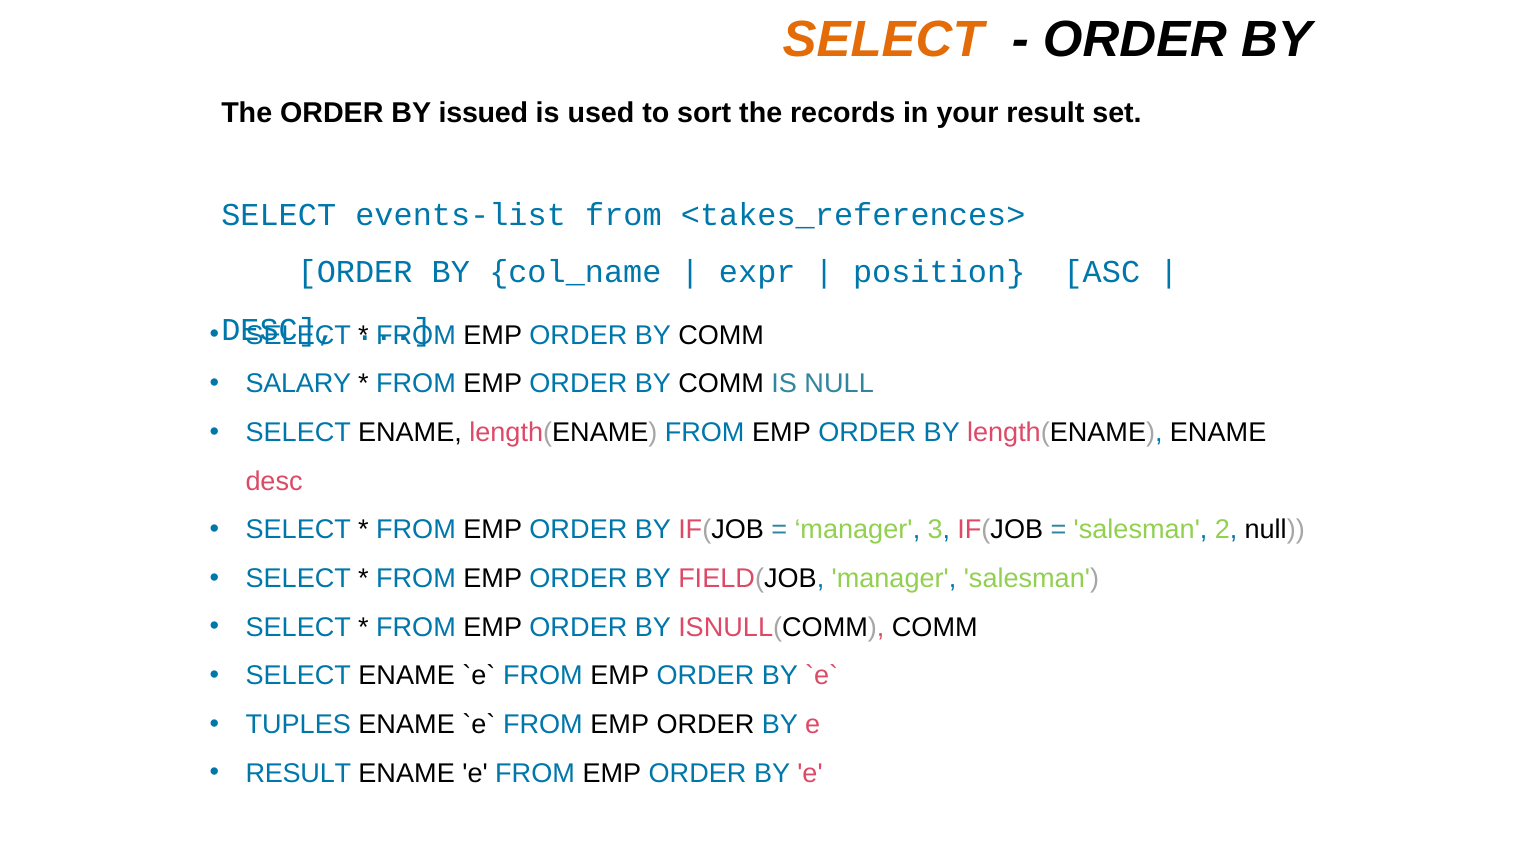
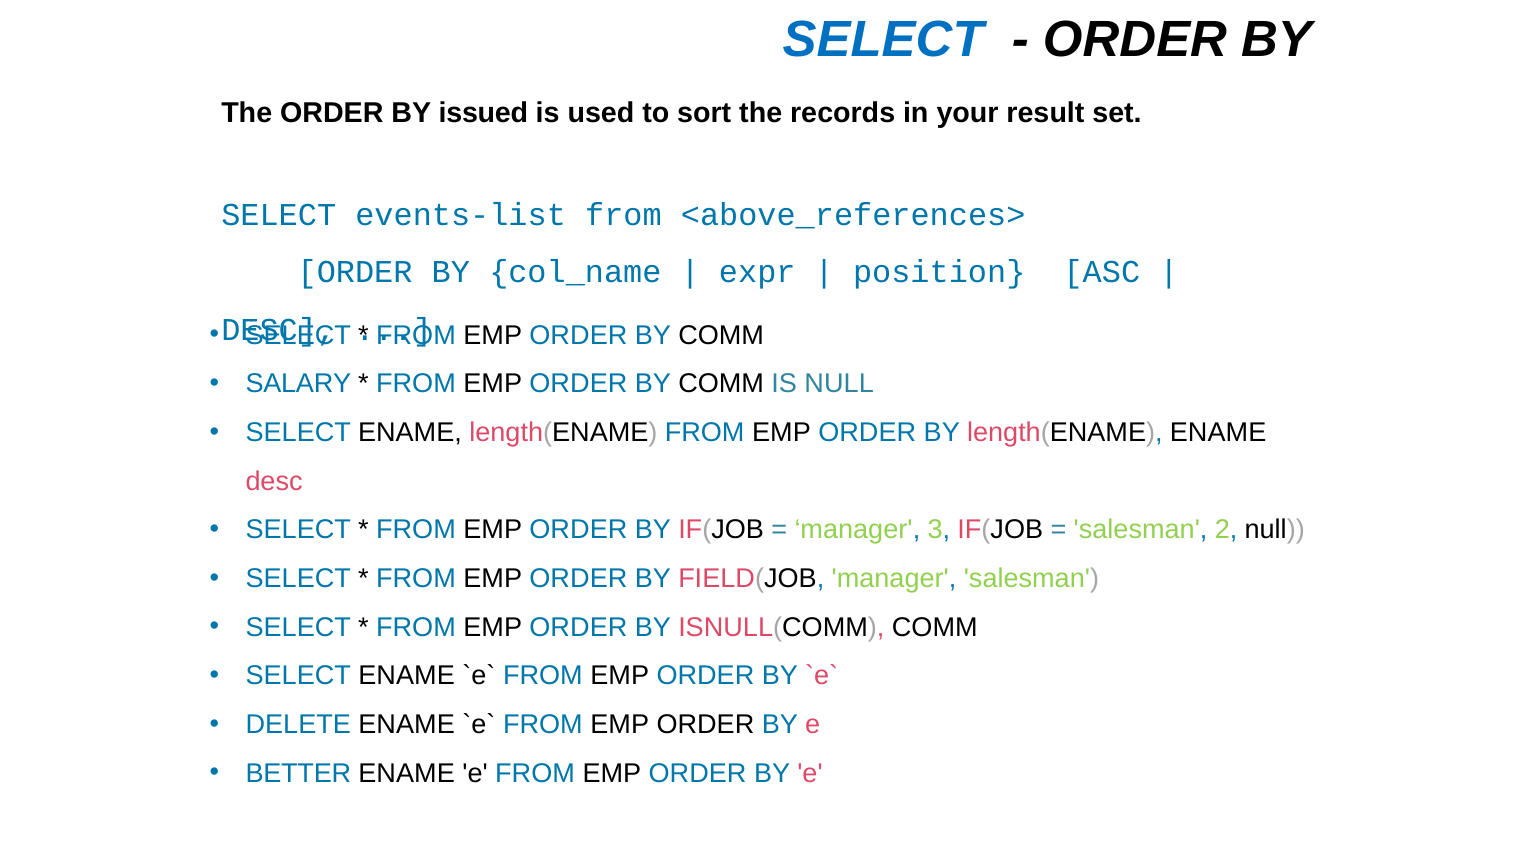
SELECT colour: orange -> blue (883, 40)
<takes_references>: <takes_references> -> <above_references> (853, 215)
TUPLES: TUPLES -> DELETE (298, 725)
RESULT: RESULT -> BETTER (298, 774)
